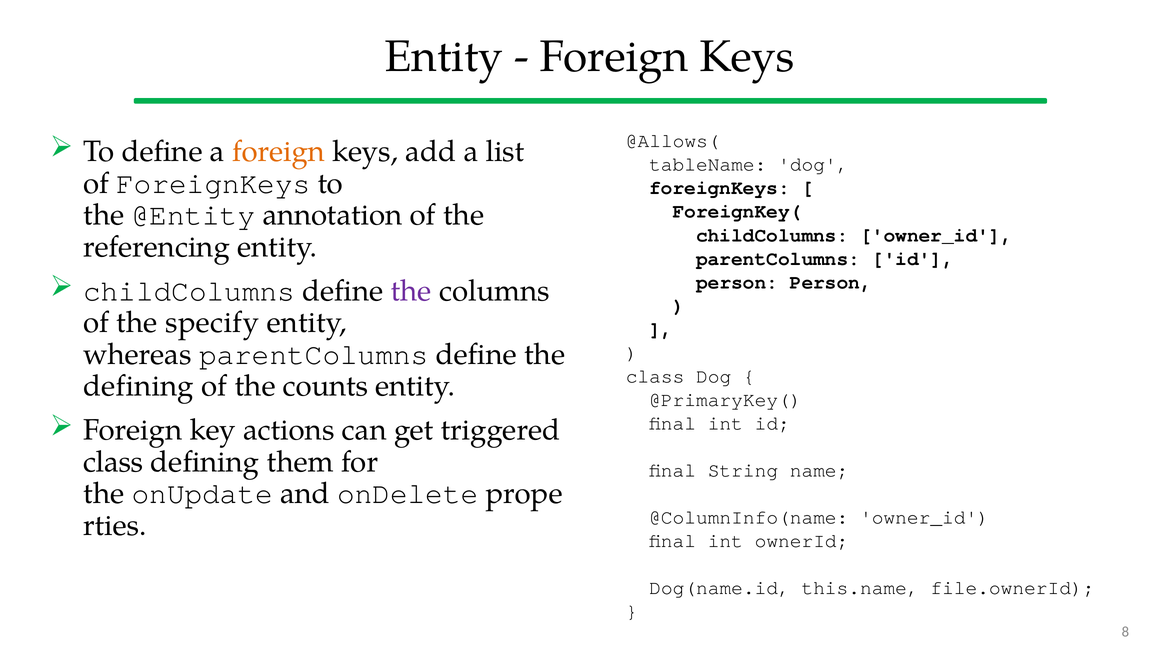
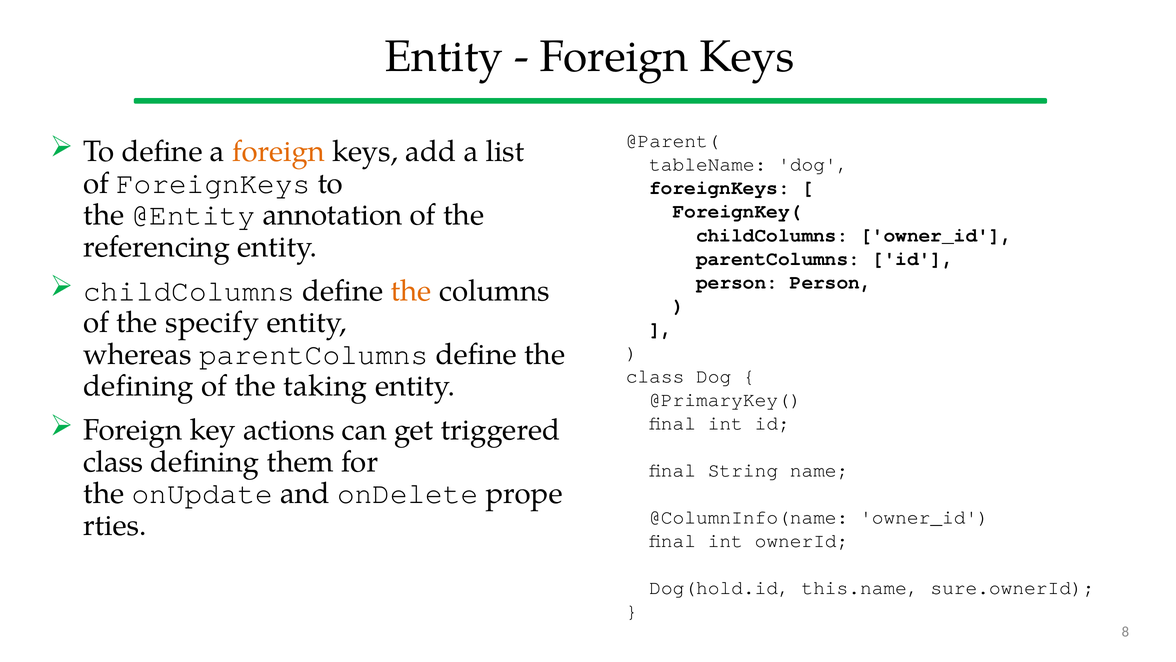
@Allows(: @Allows( -> @Parent( (673, 141)
the colour: purple -> orange (411, 291)
counts: counts -> taking (325, 386)
Dog(name.id: Dog(name.id -> Dog(hold.id (720, 587)
file.ownerId: file.ownerId -> sure.ownerId (1012, 587)
